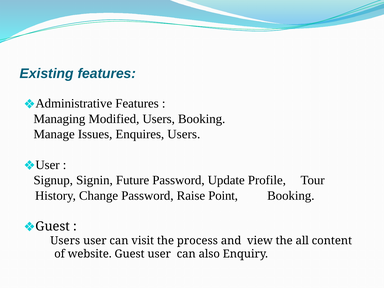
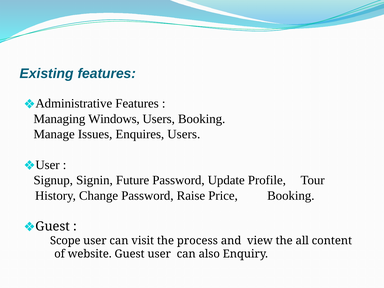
Modified: Modified -> Windows (114, 119)
Point: Point -> Price (223, 196)
Users: Users -> Scope (65, 241)
